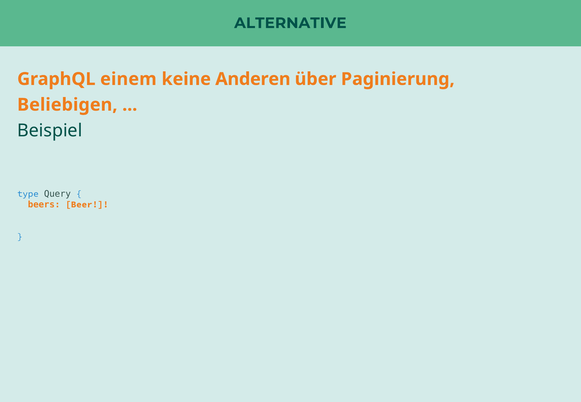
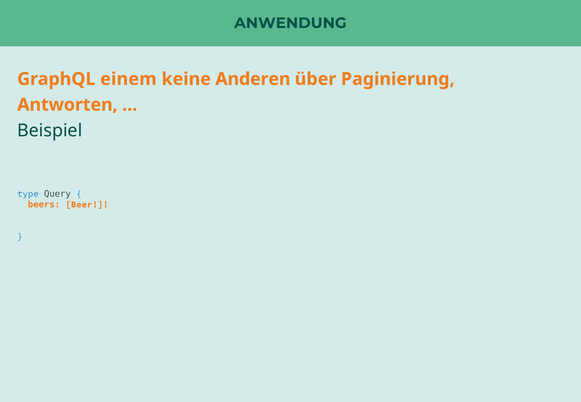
ALTERNATIVE: ALTERNATIVE -> ANWENDUNG (290, 23)
Beliebigen: Beliebigen -> Antworten (67, 105)
